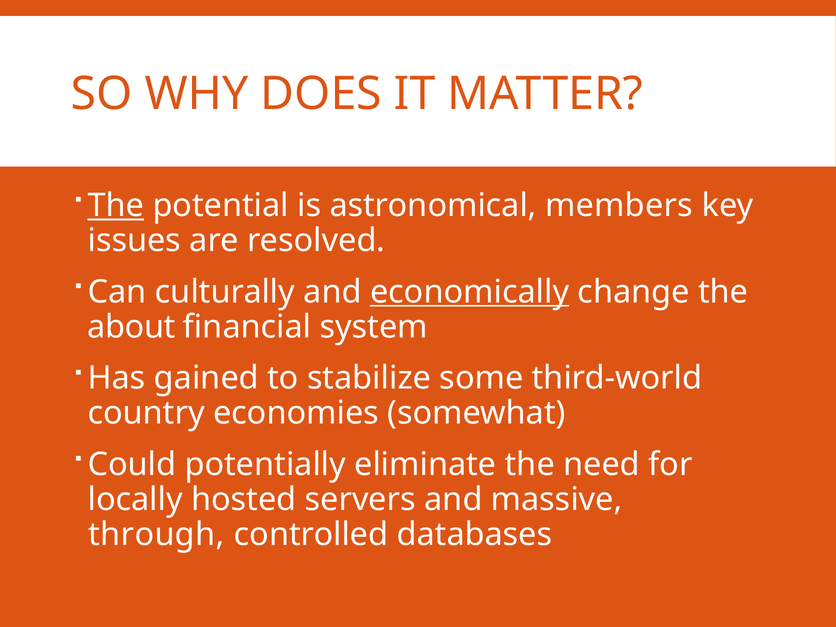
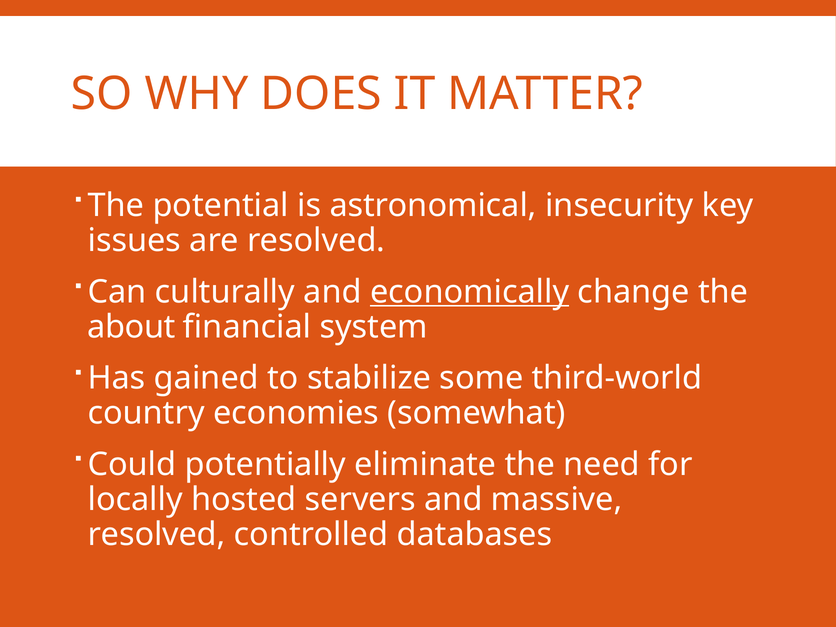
The underline: present -> none (116, 205)
members: members -> insecurity (619, 205)
through: through -> resolved (157, 535)
